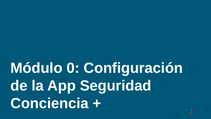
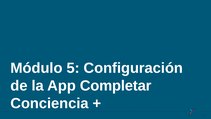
0: 0 -> 5 (73, 68)
Seguridad: Seguridad -> Completar (116, 85)
